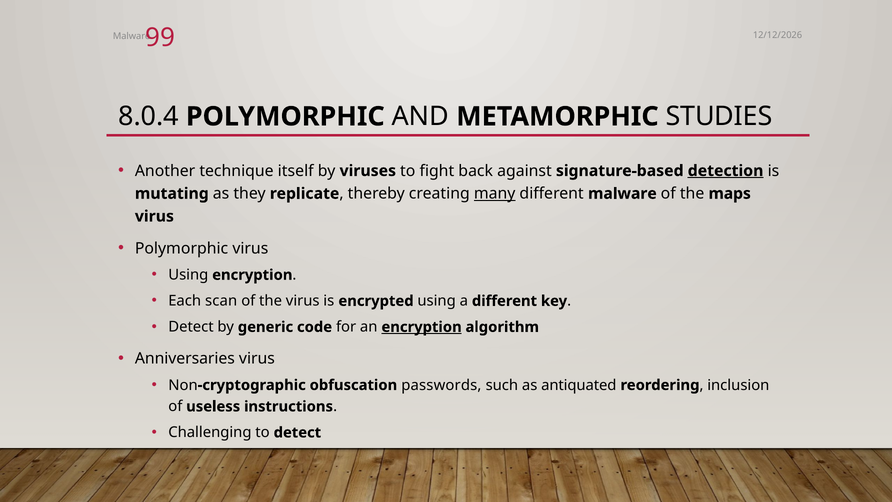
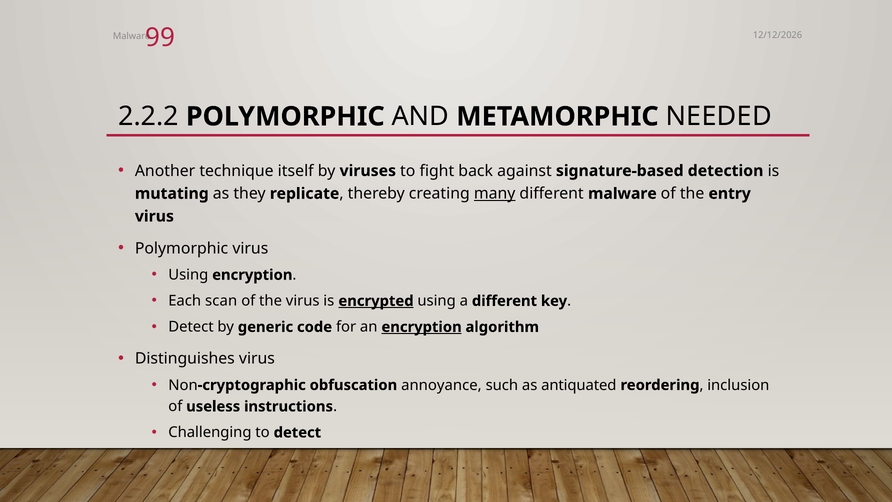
8.0.4: 8.0.4 -> 2.2.2 (149, 117)
STUDIES: STUDIES -> NEEDED (719, 117)
detection underline: present -> none (726, 171)
maps: maps -> entry (730, 193)
encrypted underline: none -> present (376, 301)
Anniversaries: Anniversaries -> Distinguishes (185, 358)
passwords: passwords -> annoyance (441, 385)
